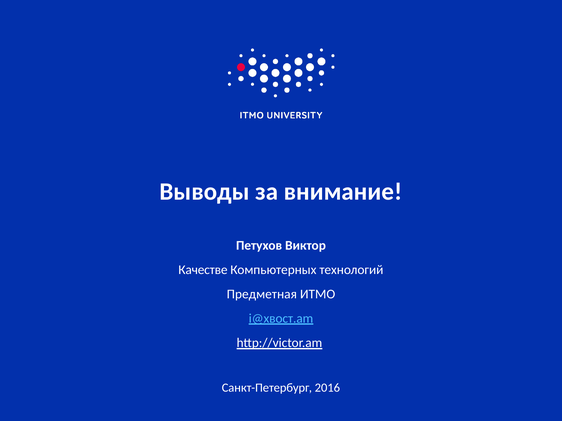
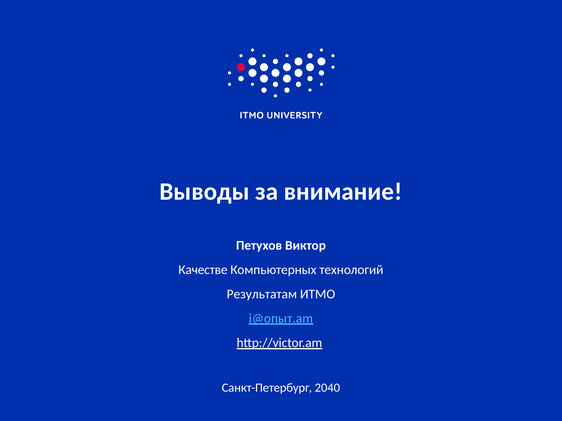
Предметная: Предметная -> Результатам (262, 294)
i@хвост.am: i@хвост.am -> i@опыт.am (281, 319)
2016: 2016 -> 2040 (327, 388)
